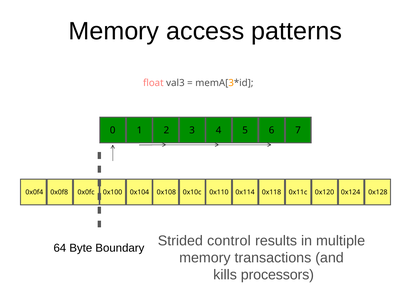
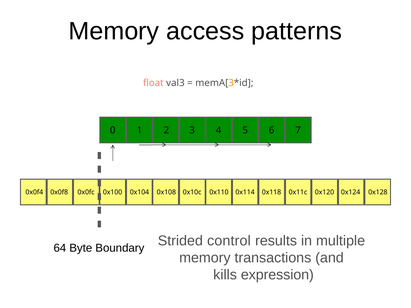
processors: processors -> expression (277, 275)
